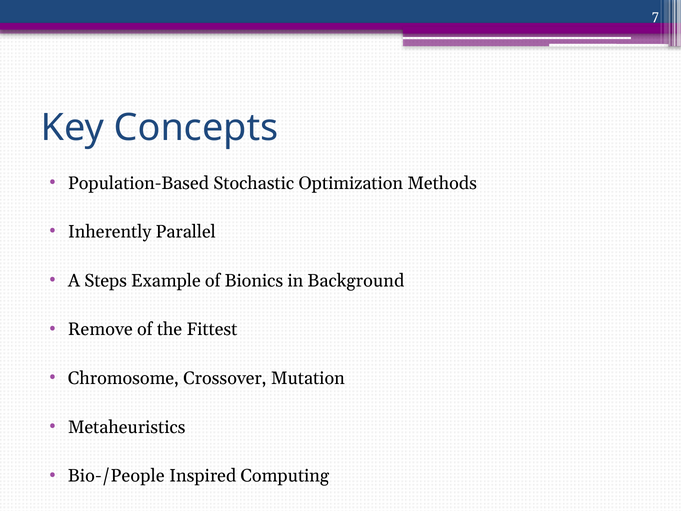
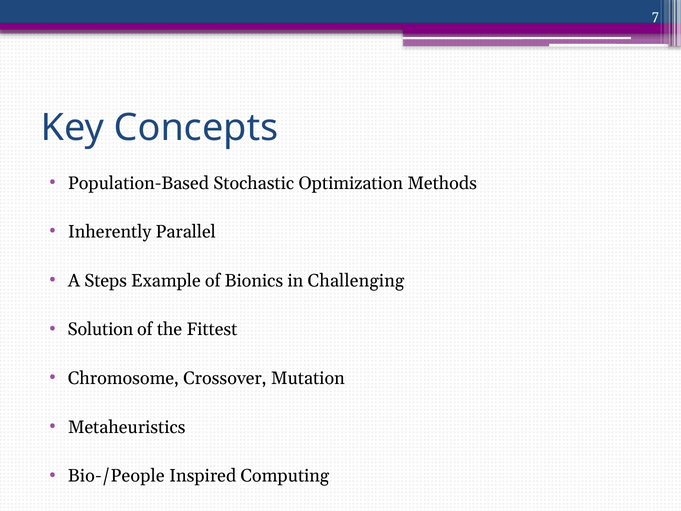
Background: Background -> Challenging (356, 281)
Remove: Remove -> Solution (100, 329)
